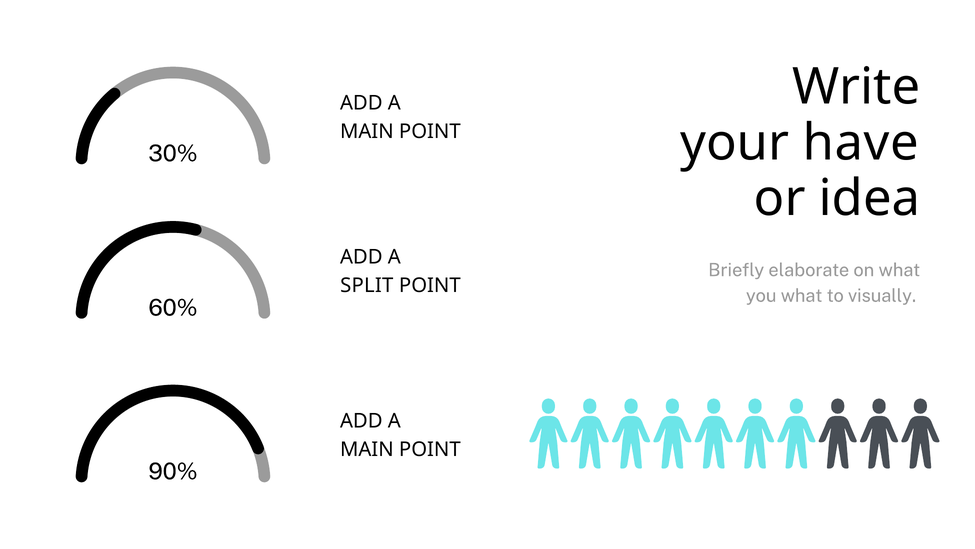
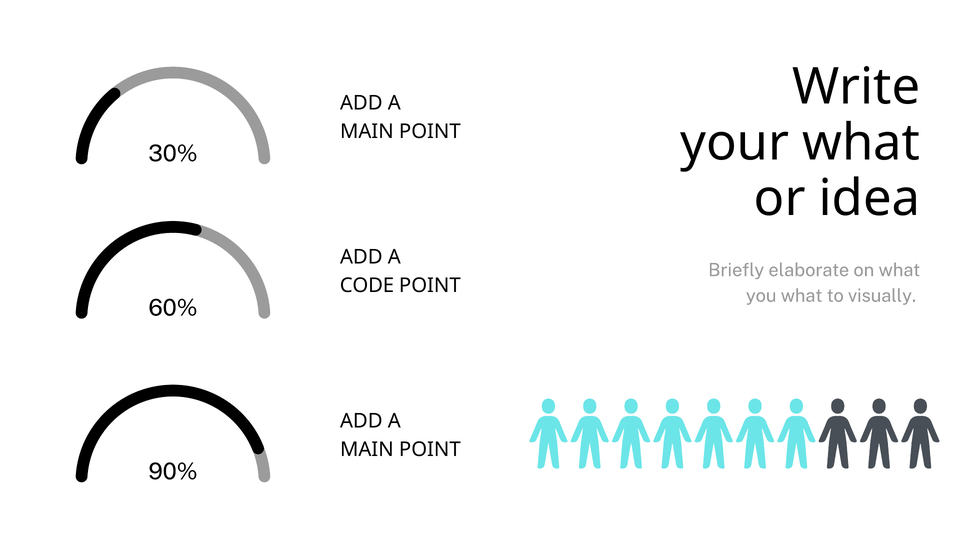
your have: have -> what (861, 143)
SPLIT: SPLIT -> CODE (367, 285)
